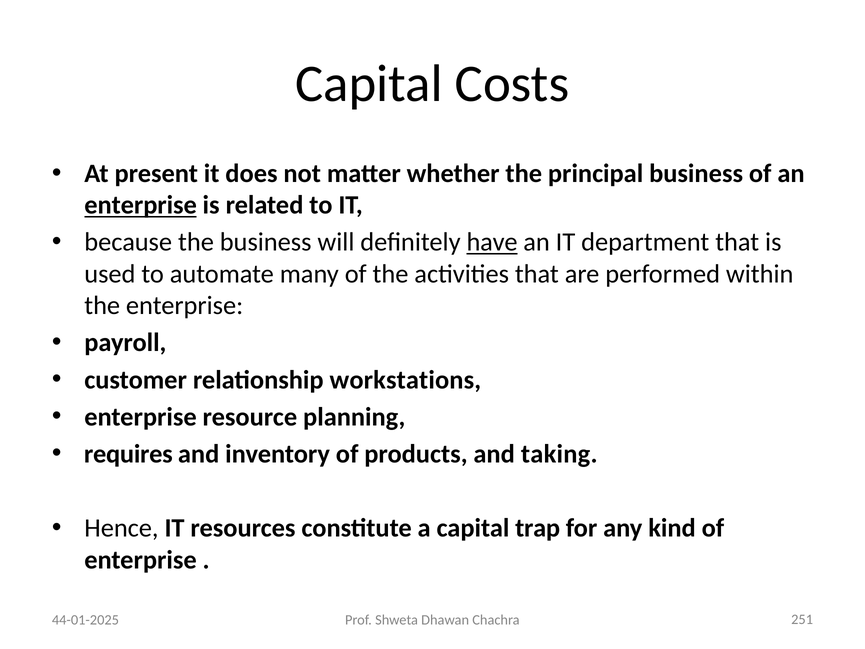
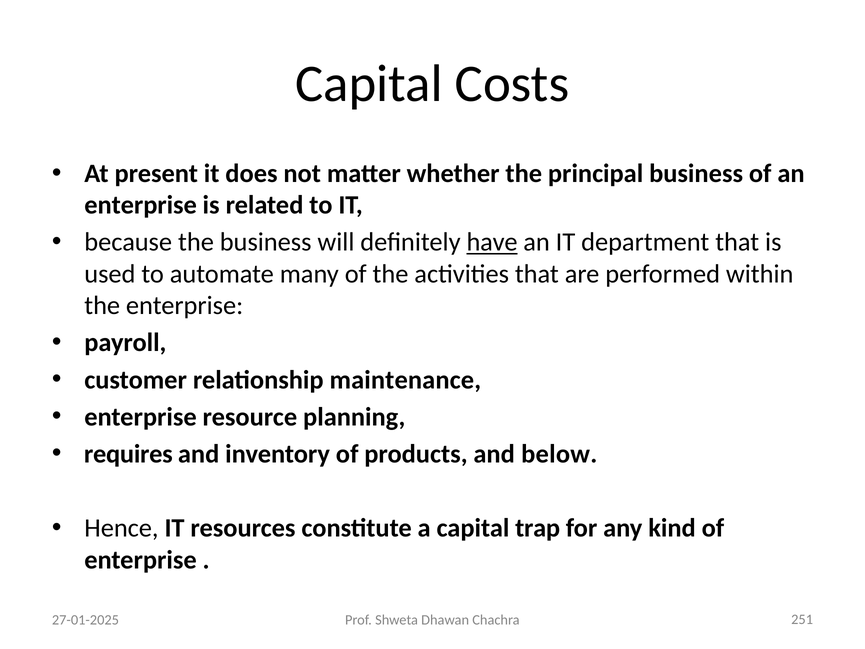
enterprise underline: present -> none (141, 205)
workstations: workstations -> maintenance (405, 380)
taking: taking -> below (559, 454)
44-01-2025: 44-01-2025 -> 27-01-2025 (85, 620)
